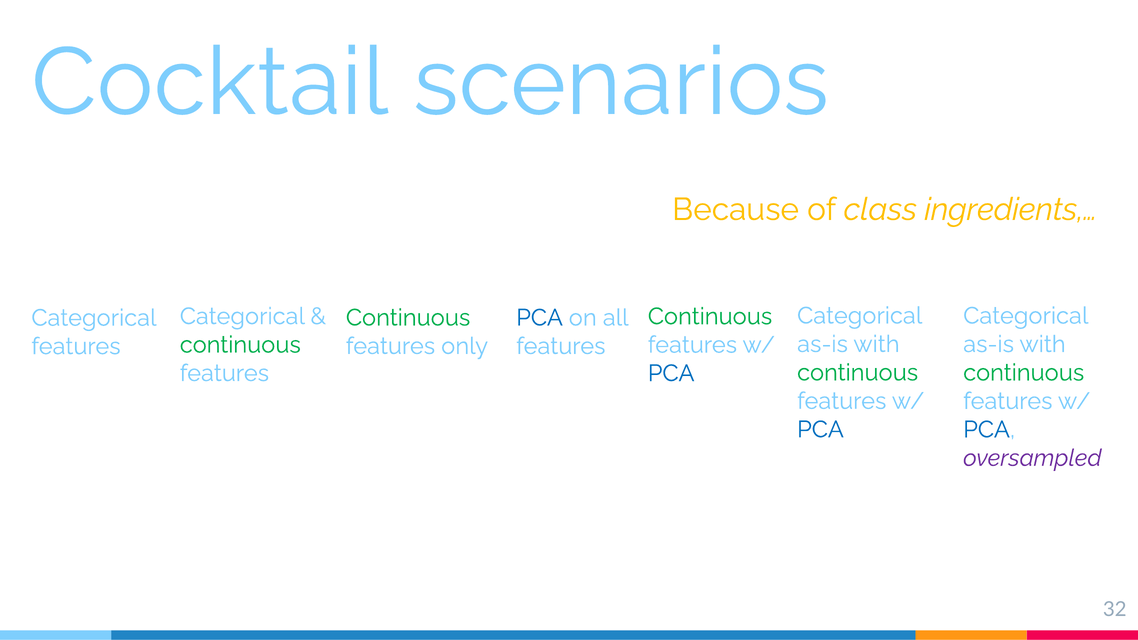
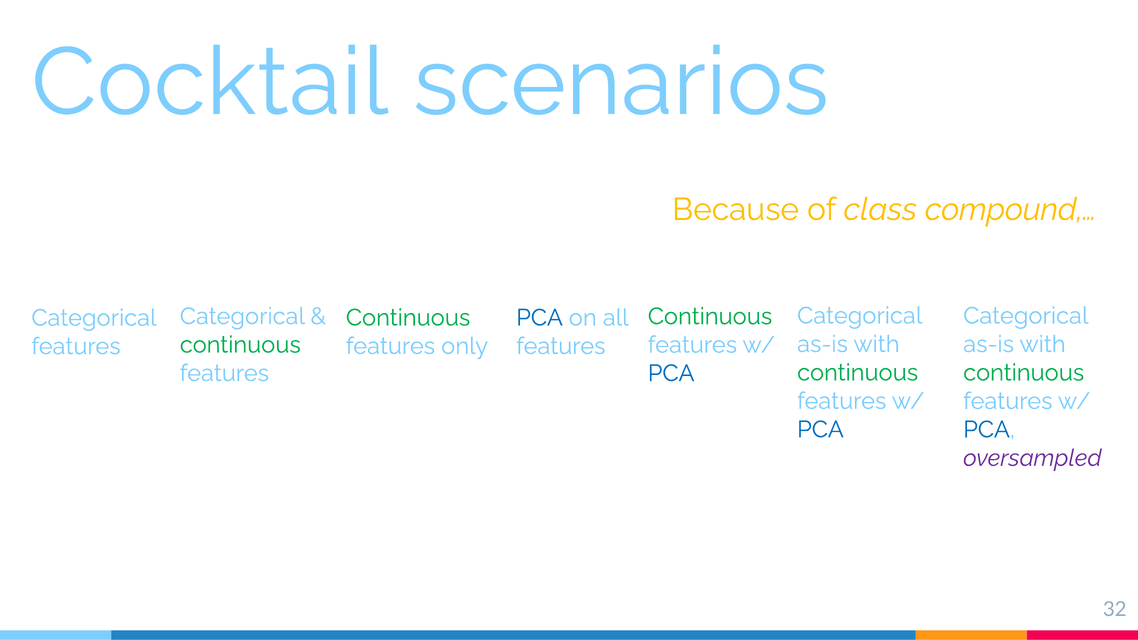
ingredients,…: ingredients,… -> compound,… (1011, 210)
